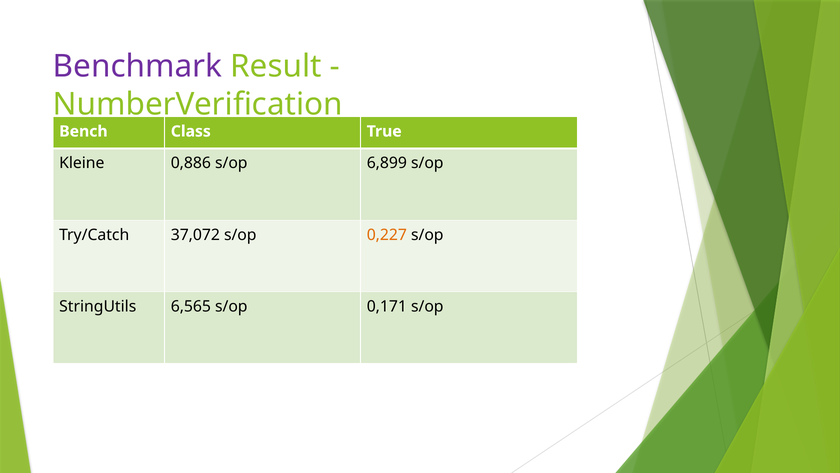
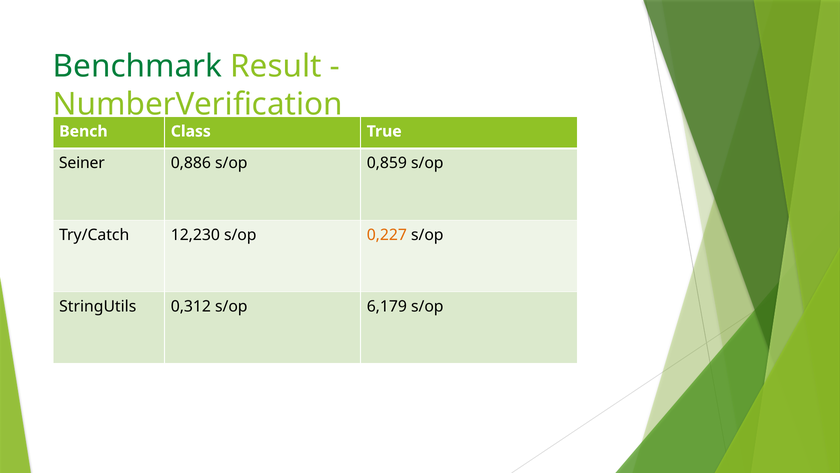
Benchmark colour: purple -> green (138, 66)
Kleine: Kleine -> Seiner (82, 163)
6,899: 6,899 -> 0,859 (387, 163)
37,072: 37,072 -> 12,230 (195, 235)
6,565: 6,565 -> 0,312 (191, 306)
0,171: 0,171 -> 6,179 (387, 306)
